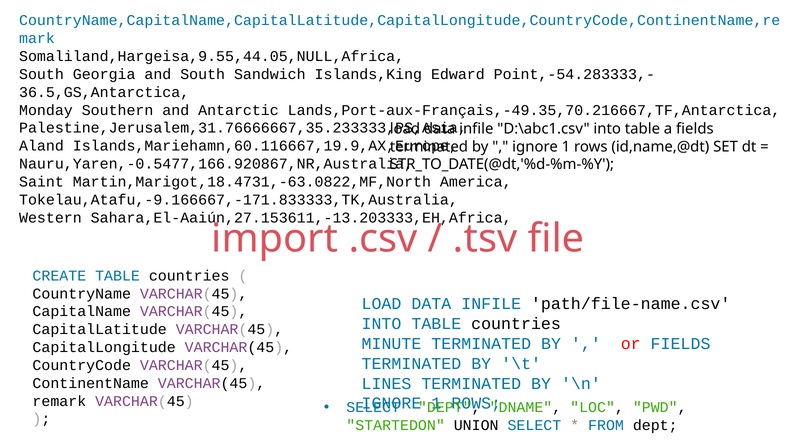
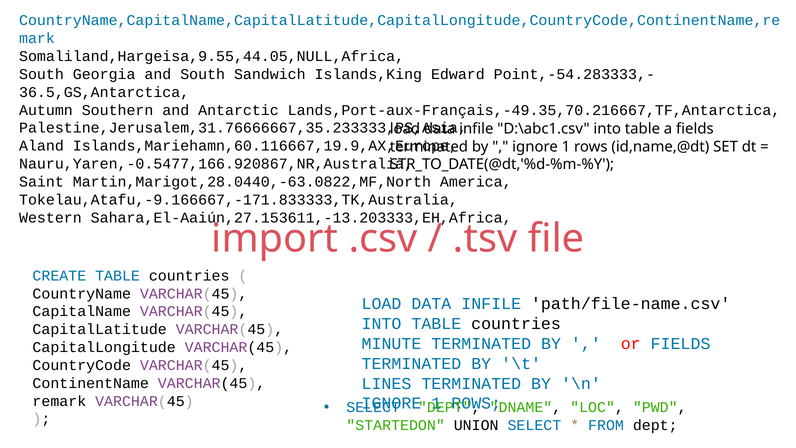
Monday: Monday -> Autumn (46, 110)
Martin,Marigot,18.4731,-63.0822,MF,North: Martin,Marigot,18.4731,-63.0822,MF,North -> Martin,Marigot,28.0440,-63.0822,MF,North (252, 182)
